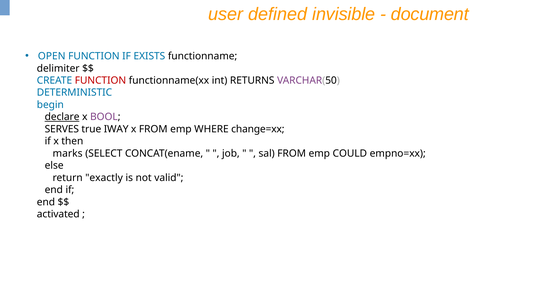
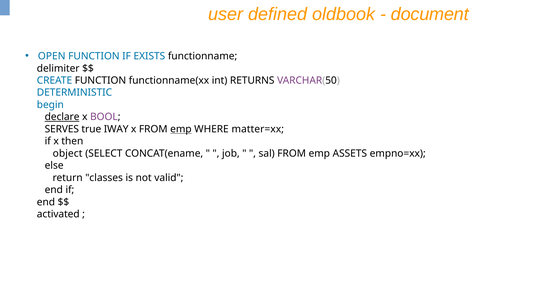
invisible: invisible -> oldbook (344, 14)
FUNCTION colour: red -> black (100, 80)
emp underline: none -> present (181, 129)
change=xx: change=xx -> matter=xx (258, 129)
marks: marks -> object (68, 153)
COULD: COULD -> ASSETS (350, 153)
exactly: exactly -> classes (104, 178)
